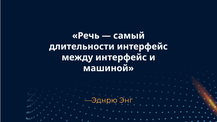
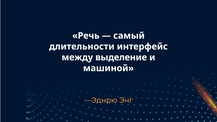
между интерфейс: интерфейс -> выделение (121, 57)
